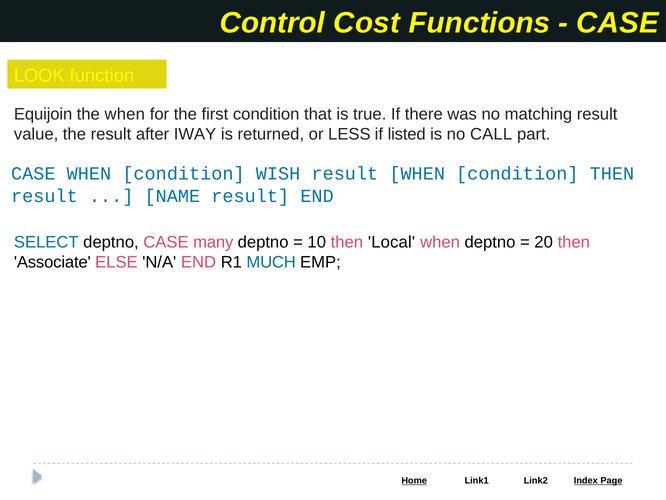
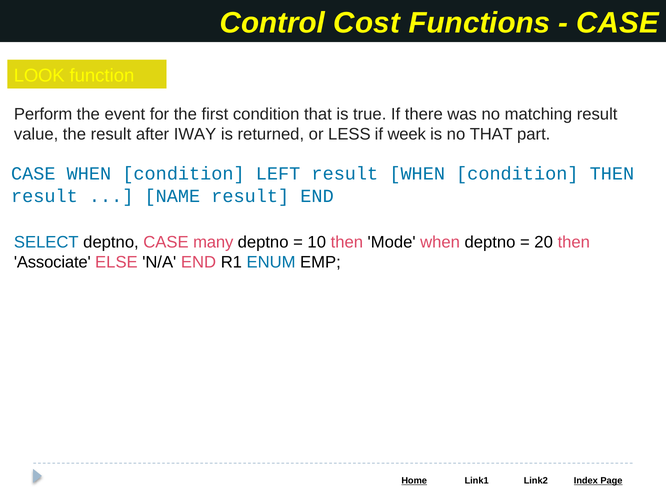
Equijoin: Equijoin -> Perform (43, 114)
the when: when -> event (125, 114)
listed: listed -> week (407, 134)
no CALL: CALL -> THAT (491, 134)
WISH: WISH -> LEFT (278, 174)
Local: Local -> Mode (392, 242)
MUCH: MUCH -> ENUM (271, 262)
